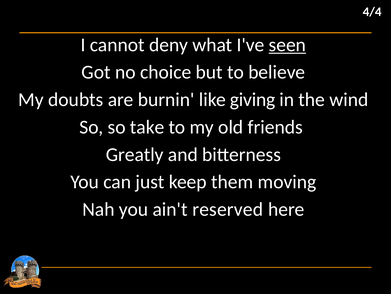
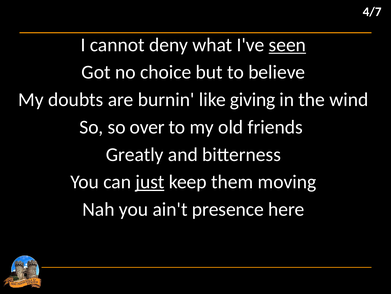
4/4: 4/4 -> 4/7 (372, 12)
take: take -> over (147, 127)
just underline: none -> present (150, 182)
reserved: reserved -> presence (228, 209)
